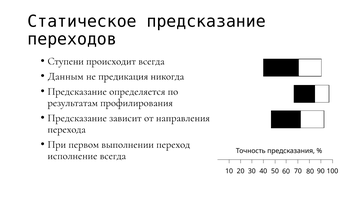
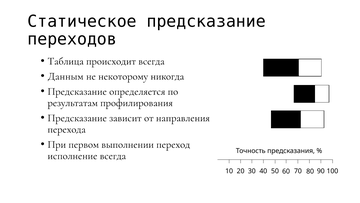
Ступени: Ступени -> Таблица (66, 61)
предикация: предикация -> некоторому (123, 76)
